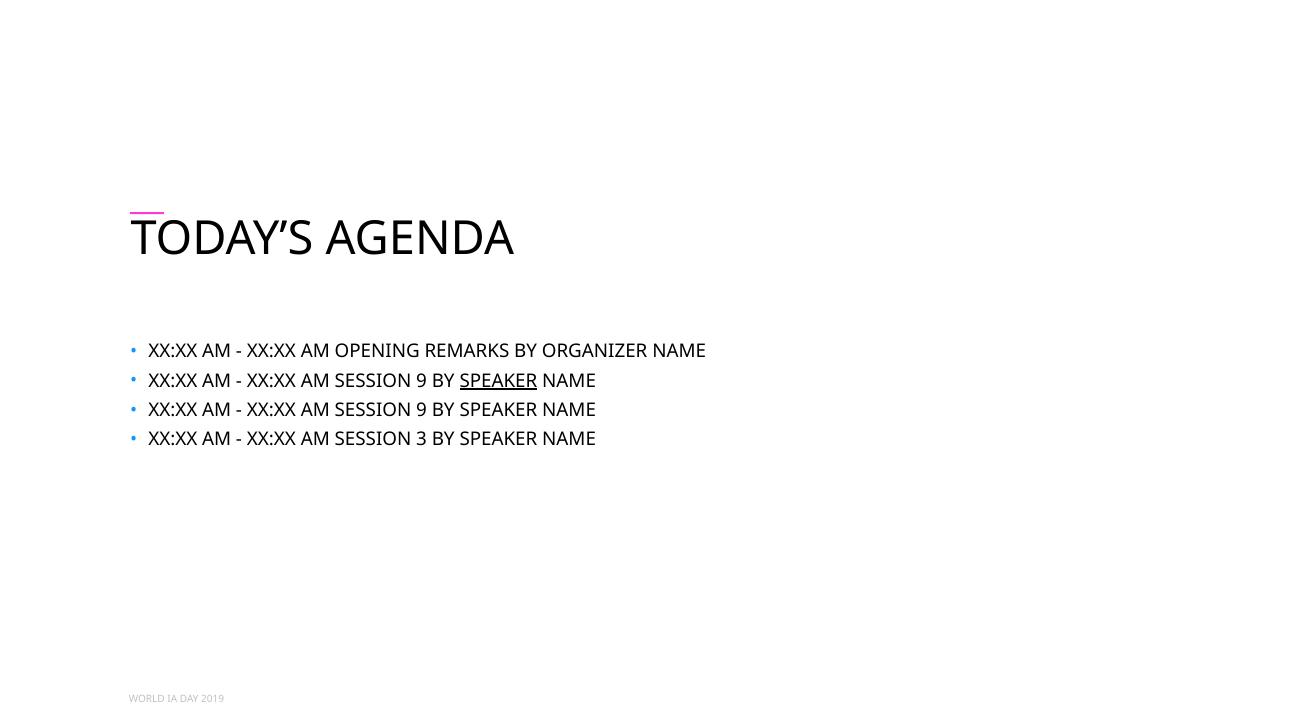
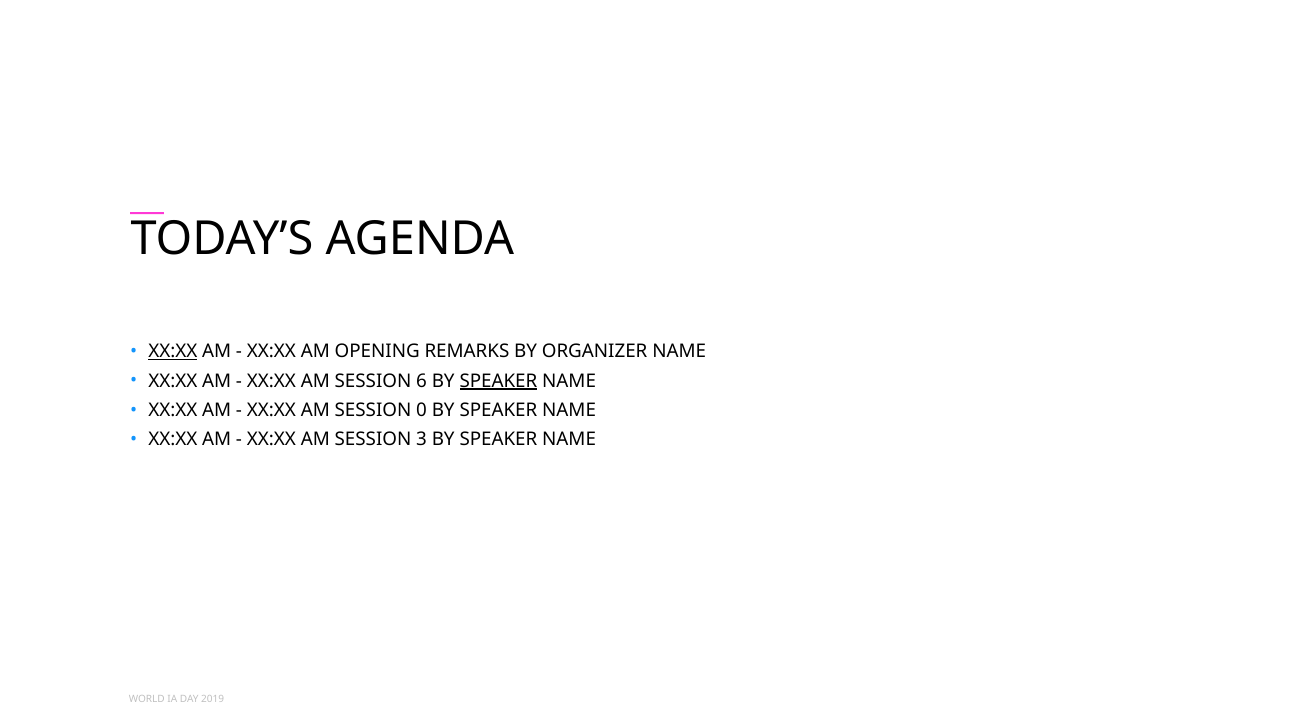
XX:XX underline: none -> present (173, 352)
9: 9 -> 6 (422, 381)
9: 9 -> 0 (422, 410)
